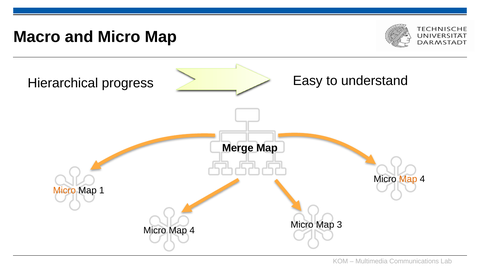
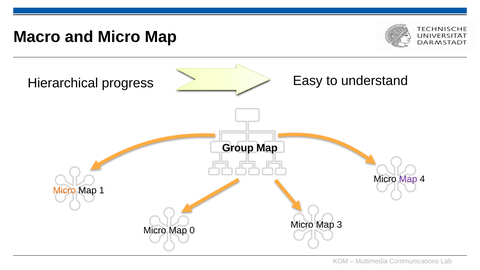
Merge: Merge -> Group (238, 148)
Map colour: orange -> purple (408, 179)
4: 4 -> 0 (192, 230)
